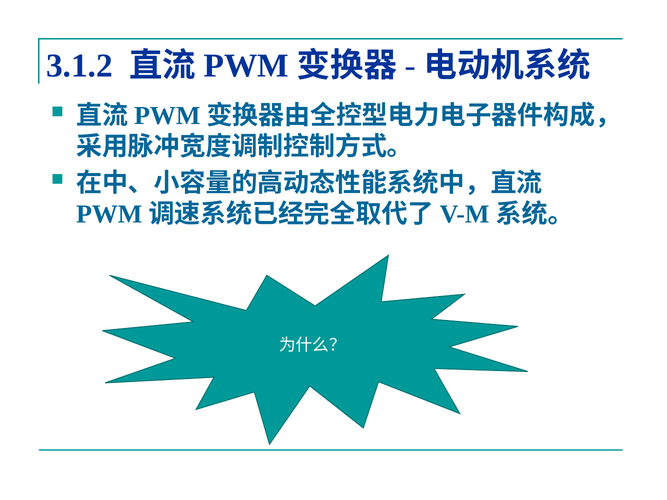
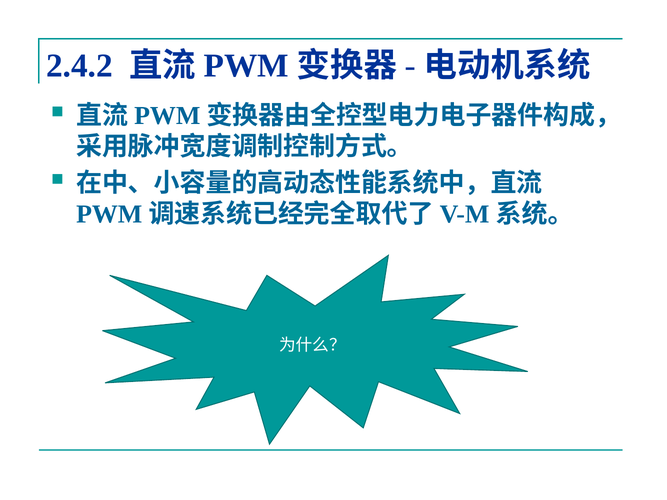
3.1.2: 3.1.2 -> 2.4.2 (79, 66)
